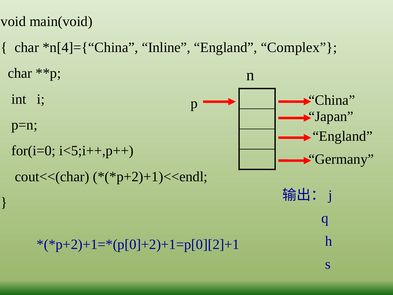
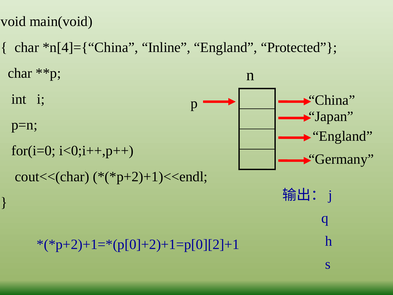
Complex: Complex -> Protected (299, 47)
i<5;i++,p++: i<5;i++,p++ -> i<0;i++,p++ (96, 151)
